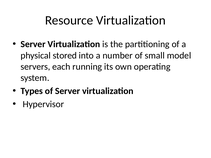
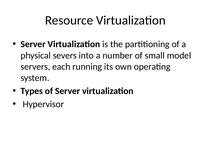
stored: stored -> severs (65, 56)
